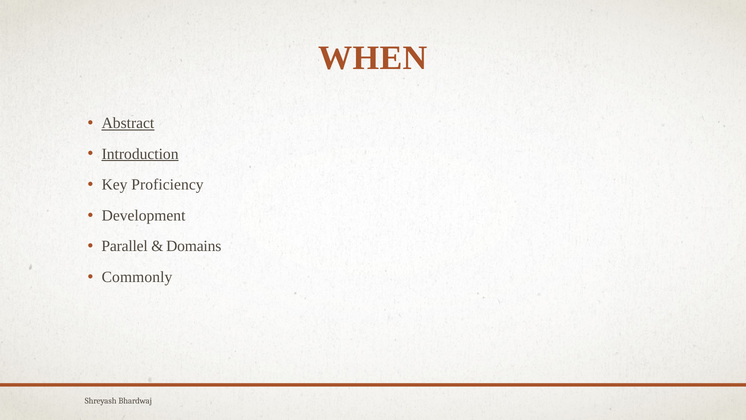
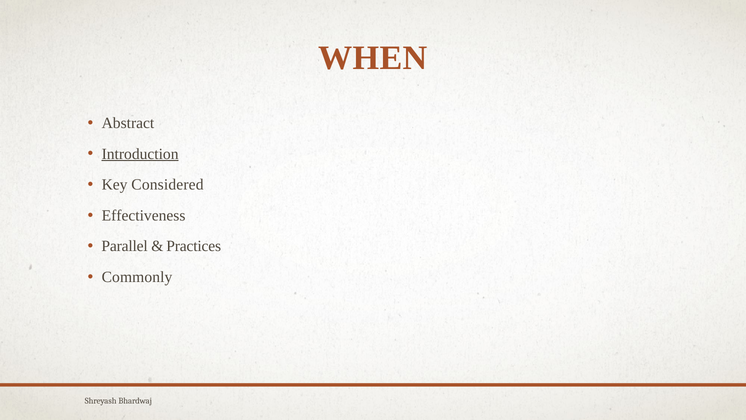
Abstract underline: present -> none (128, 123)
Proficiency: Proficiency -> Considered (167, 185)
Development: Development -> Effectiveness (144, 215)
Domains: Domains -> Practices (194, 246)
